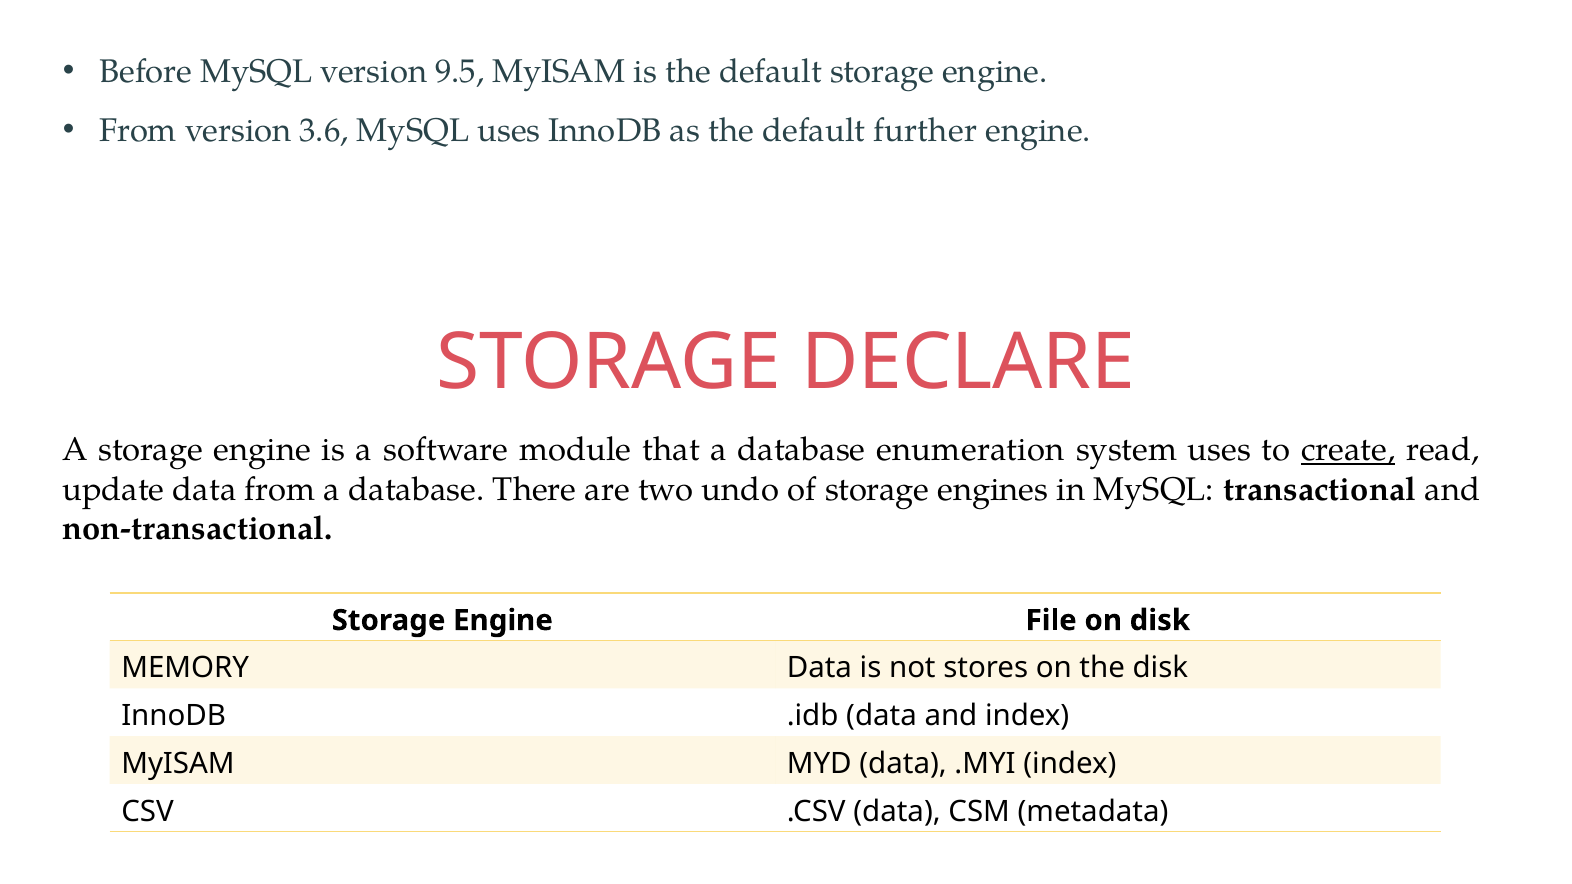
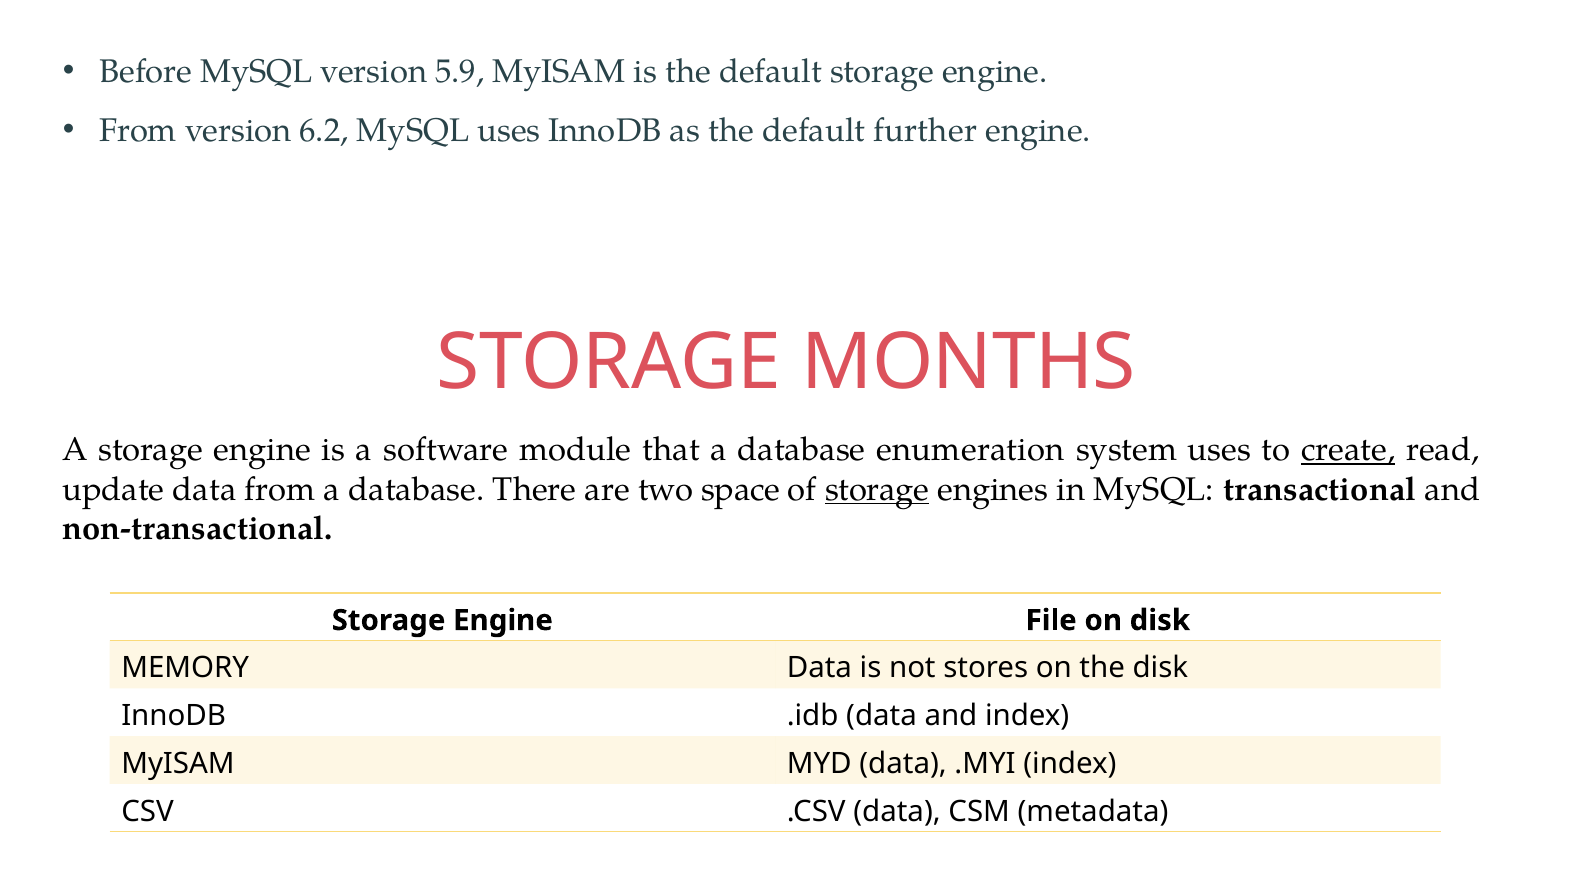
9.5: 9.5 -> 5.9 (460, 72)
3.6: 3.6 -> 6.2 (324, 131)
DECLARE: DECLARE -> MONTHS (969, 363)
undo: undo -> space (741, 490)
storage underline: none -> present (877, 490)
